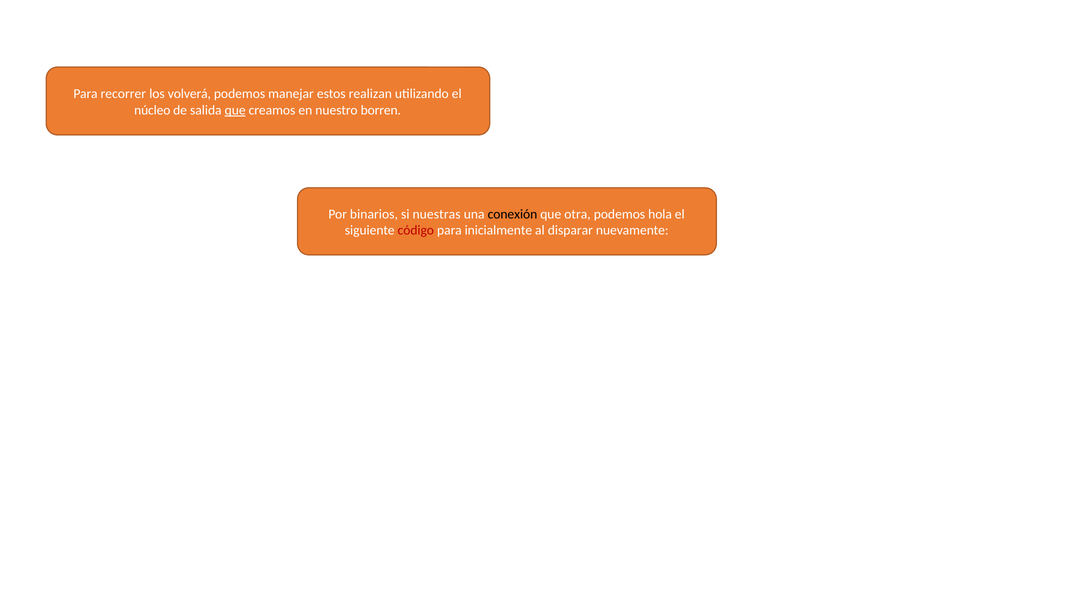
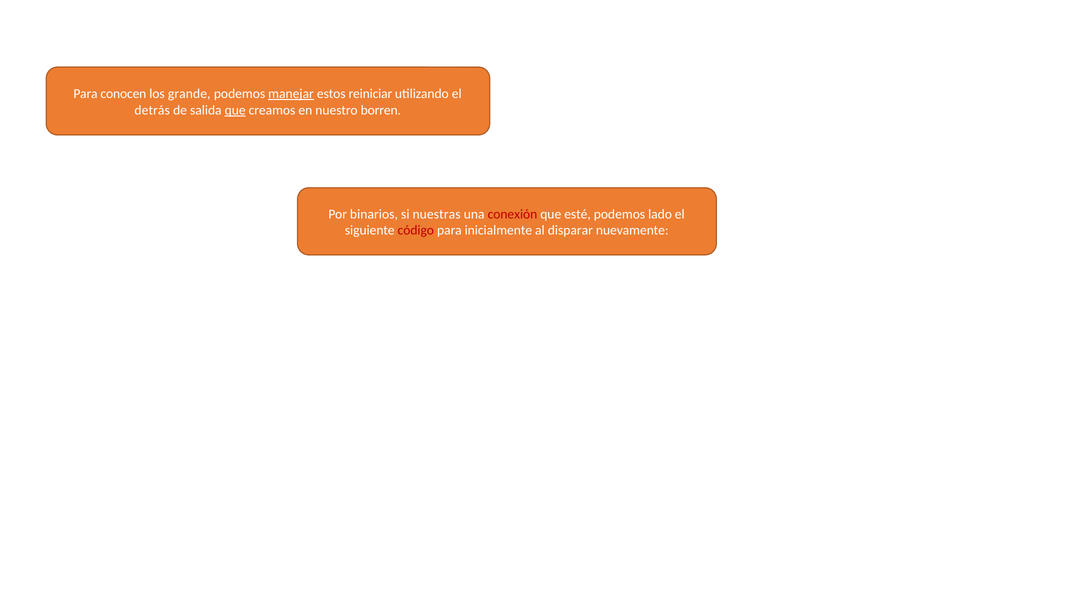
recorrer: recorrer -> conocen (123, 94)
volverá: volverá -> grande (189, 94)
manejar underline: none -> present (291, 94)
realizan: realizan -> reiniciar (370, 94)
núcleo: núcleo -> detrás (152, 110)
conexión colour: black -> red (512, 214)
otra: otra -> esté (578, 214)
hola: hola -> lado (660, 214)
